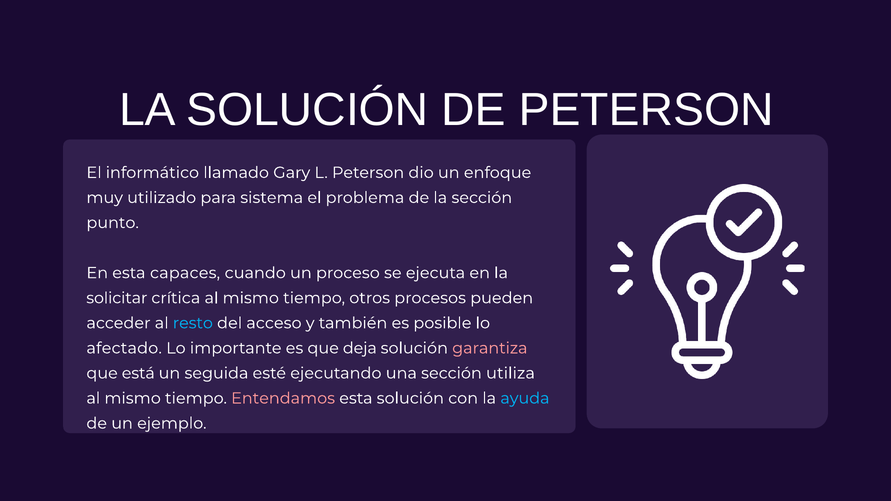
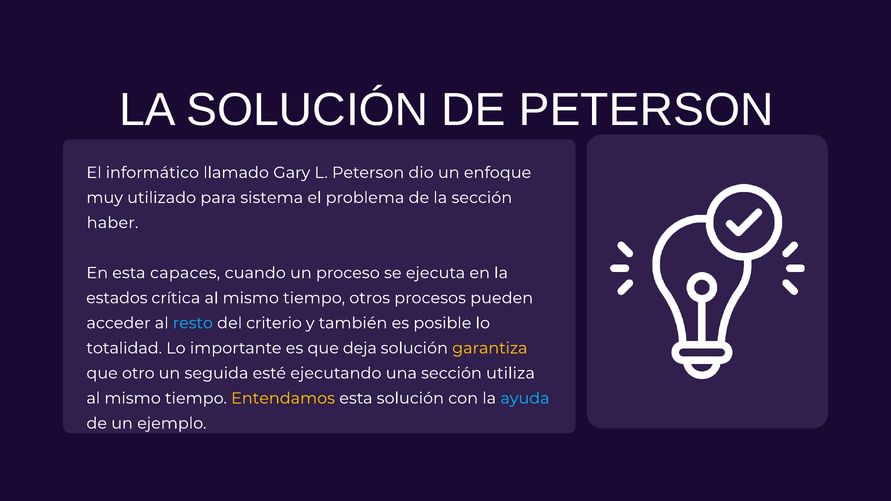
punto: punto -> haber (113, 223)
solicitar: solicitar -> estados (117, 298)
acceso: acceso -> criterio (274, 323)
afectado: afectado -> totalidad (124, 348)
garantiza colour: pink -> yellow (490, 348)
está: está -> otro (138, 373)
Entendamos colour: pink -> yellow (283, 398)
